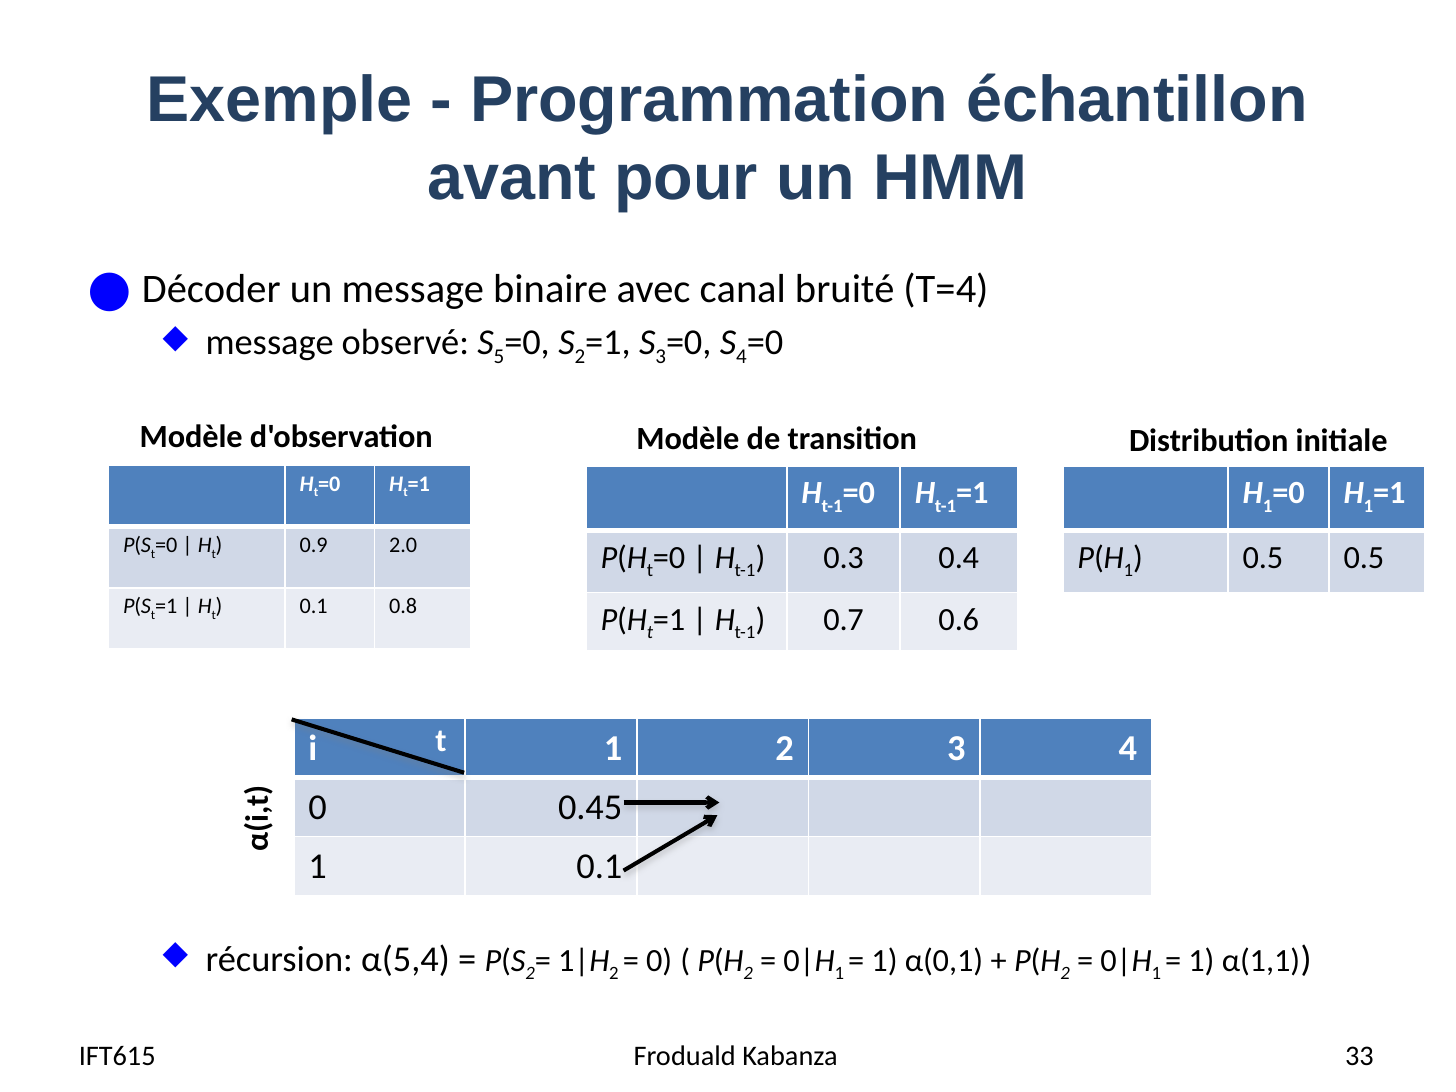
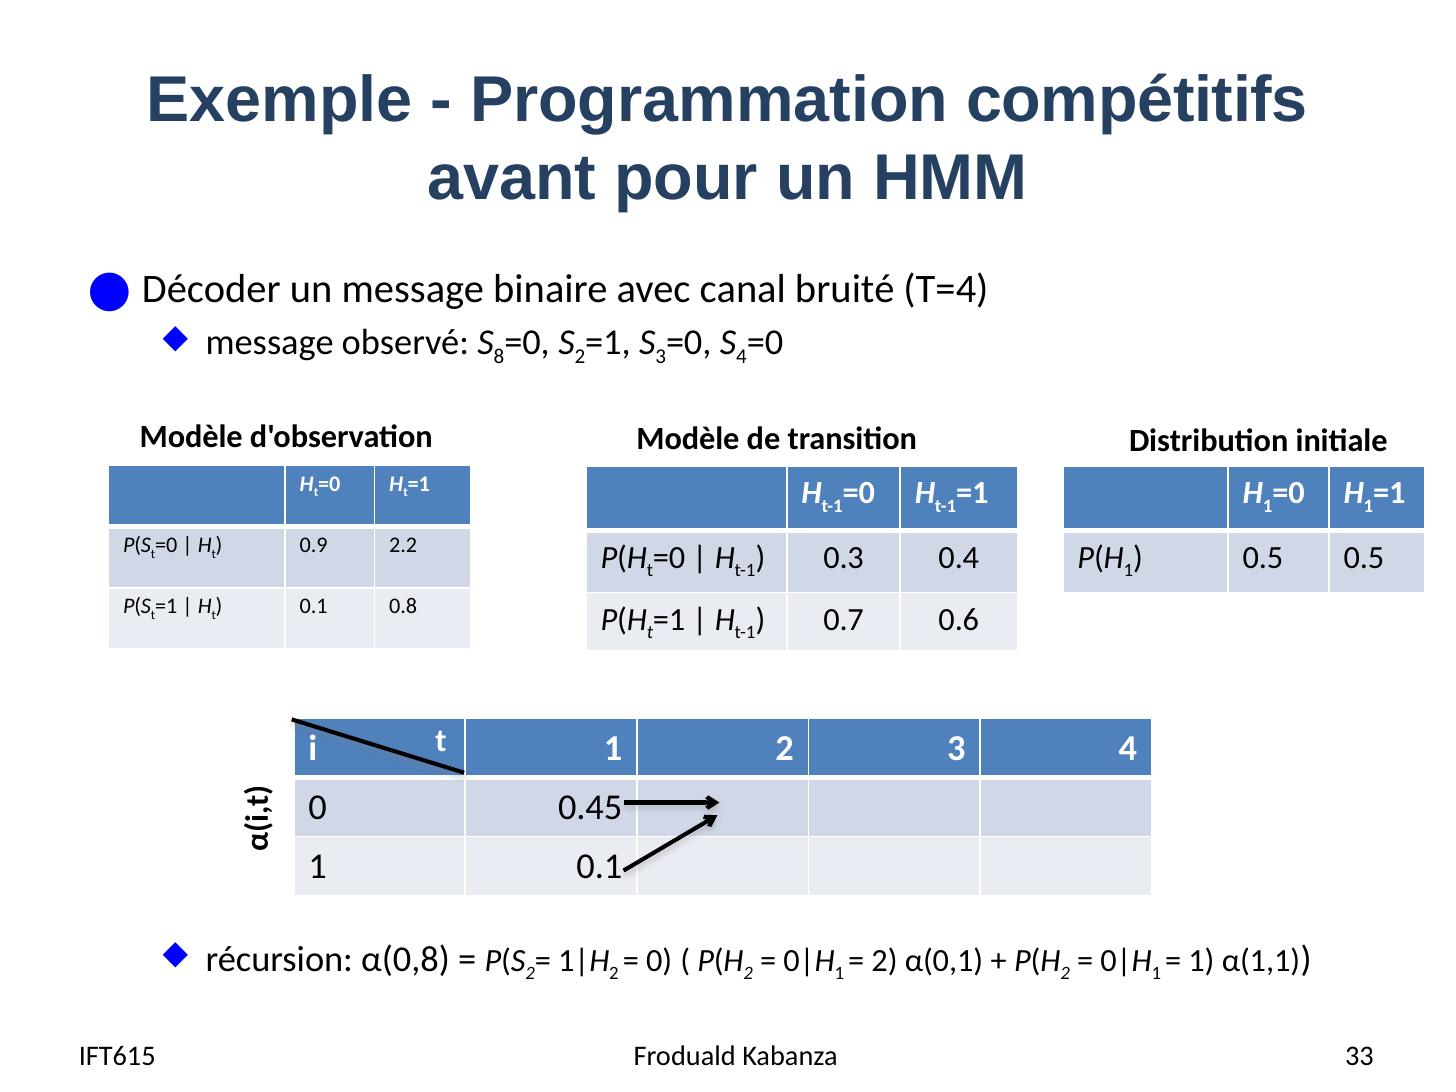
échantillon: échantillon -> compétitifs (1137, 100)
5: 5 -> 8 (499, 356)
2.0: 2.0 -> 2.2 (403, 545)
α(5,4: α(5,4 -> α(0,8 (405, 960)
1: 1 -> 2 (885, 961)
